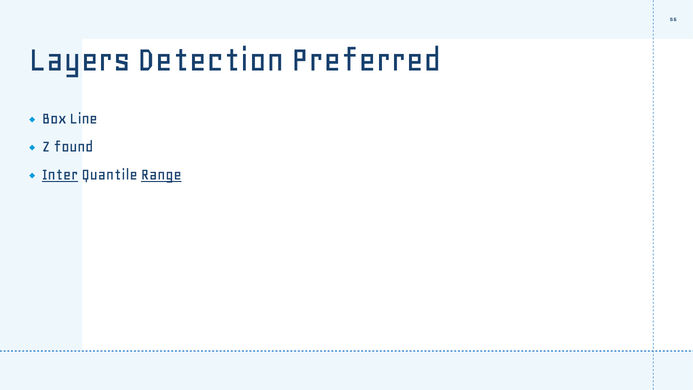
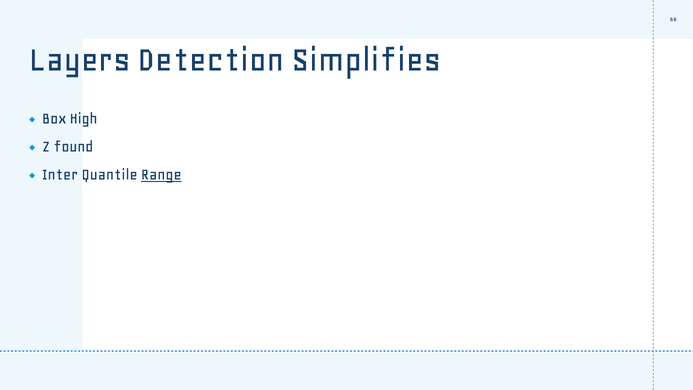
Preferred: Preferred -> Simplifies (367, 58)
Line: Line -> High (84, 118)
Inter underline: present -> none (60, 174)
